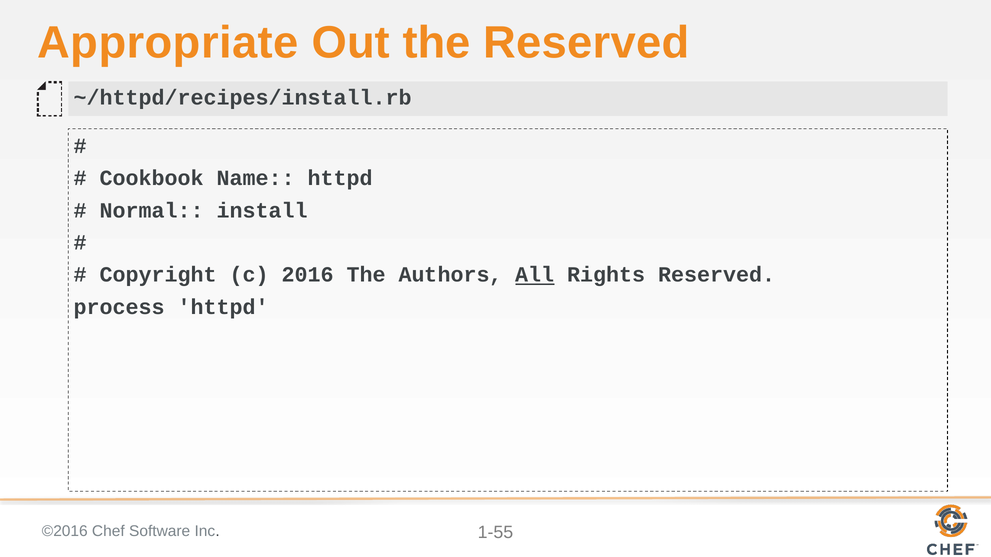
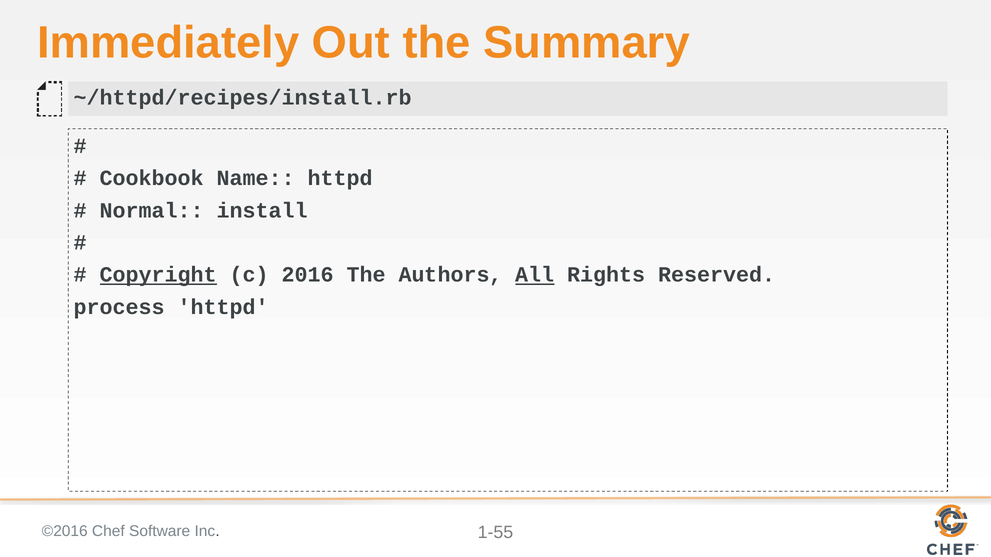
Appropriate: Appropriate -> Immediately (168, 43)
the Reserved: Reserved -> Summary (587, 43)
Copyright underline: none -> present (158, 275)
